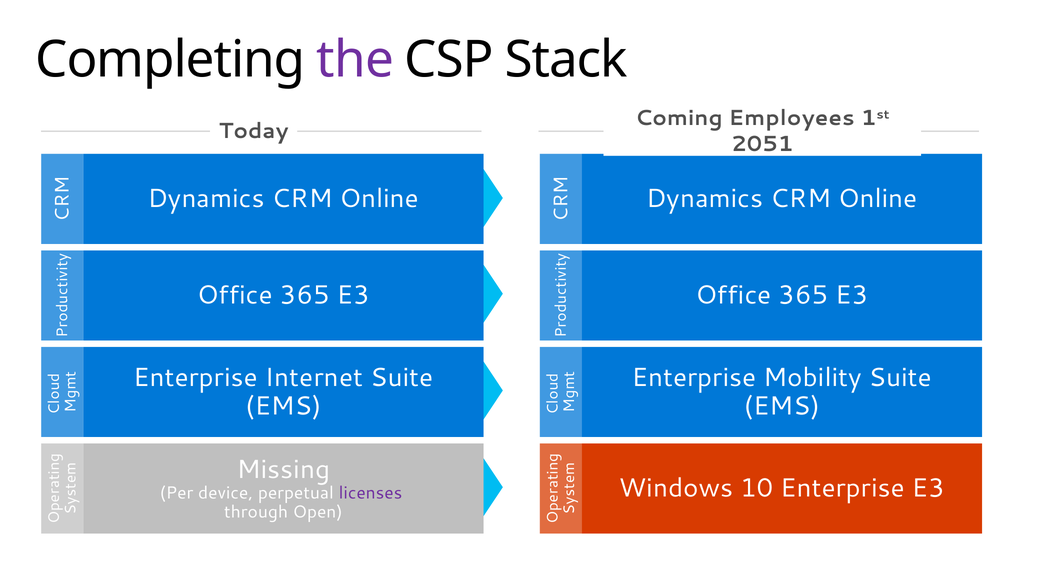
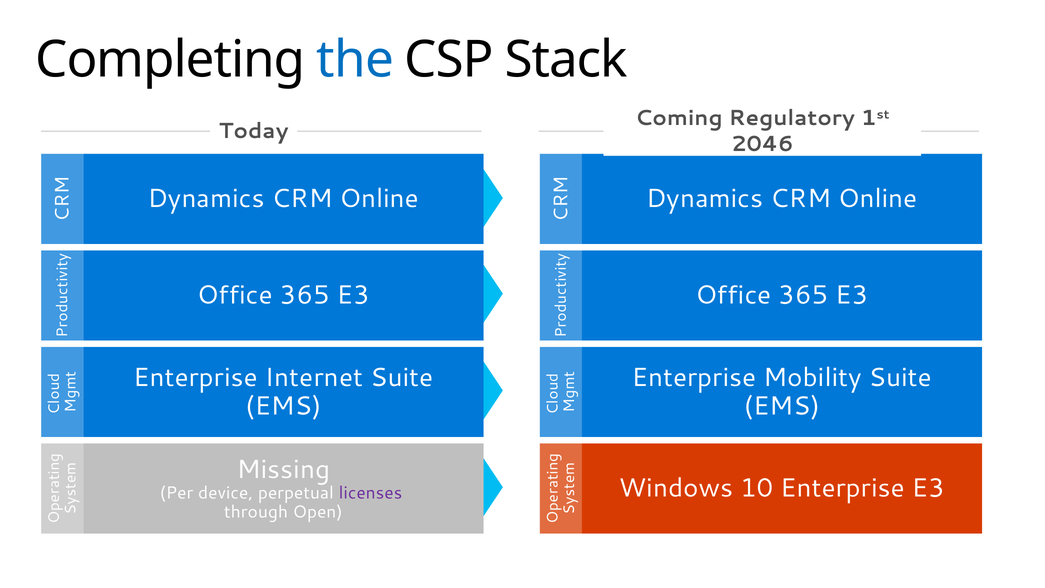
the colour: purple -> blue (355, 60)
Employees: Employees -> Regulatory (792, 118)
2051: 2051 -> 2046 (762, 144)
